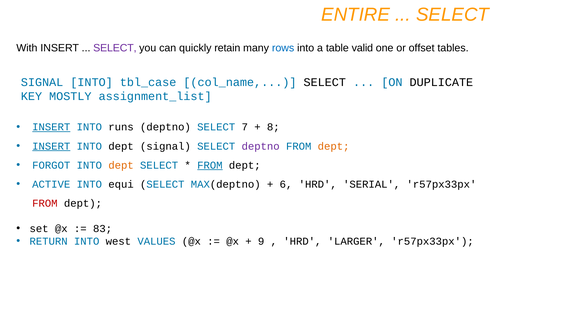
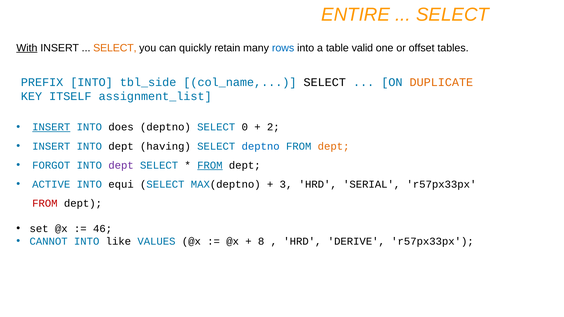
With underline: none -> present (27, 48)
SELECT colour: purple -> orange (115, 48)
SIGNAL: SIGNAL -> PREFIX (42, 82)
tbl_case: tbl_case -> tbl_side (148, 82)
DUPLICATE colour: black -> orange (441, 82)
MOSTLY: MOSTLY -> ITSELF (70, 96)
runs: runs -> does (121, 127)
7: 7 -> 0 (245, 127)
8: 8 -> 2 (273, 127)
INSERT underline: present -> none (51, 146)
dept signal: signal -> having (165, 146)
deptno colour: purple -> blue (261, 146)
dept colour: orange -> purple (121, 165)
6: 6 -> 3 (286, 184)
83: 83 -> 46 (103, 229)
RETURN: RETURN -> CANNOT (49, 241)
west: west -> like (118, 241)
9: 9 -> 8 (261, 241)
LARGER: LARGER -> DERIVE (356, 241)
